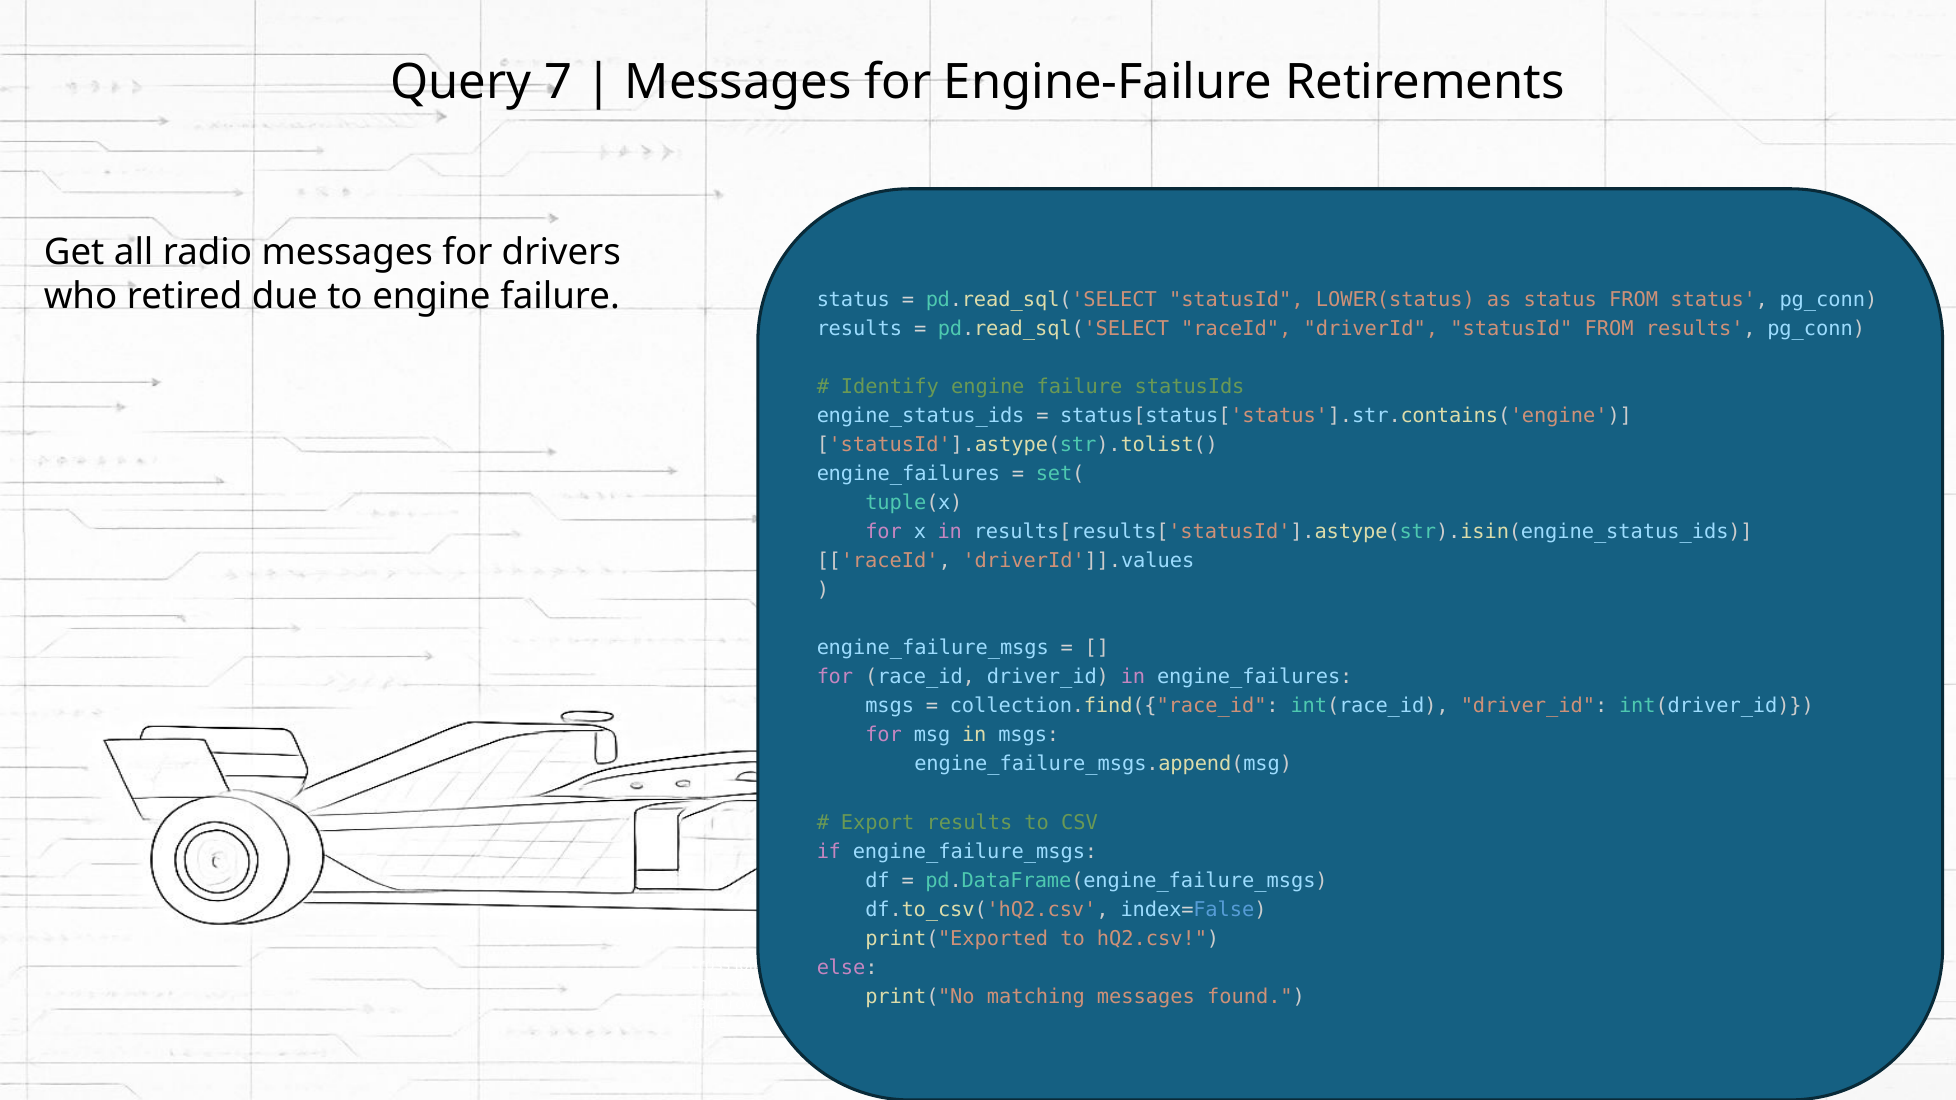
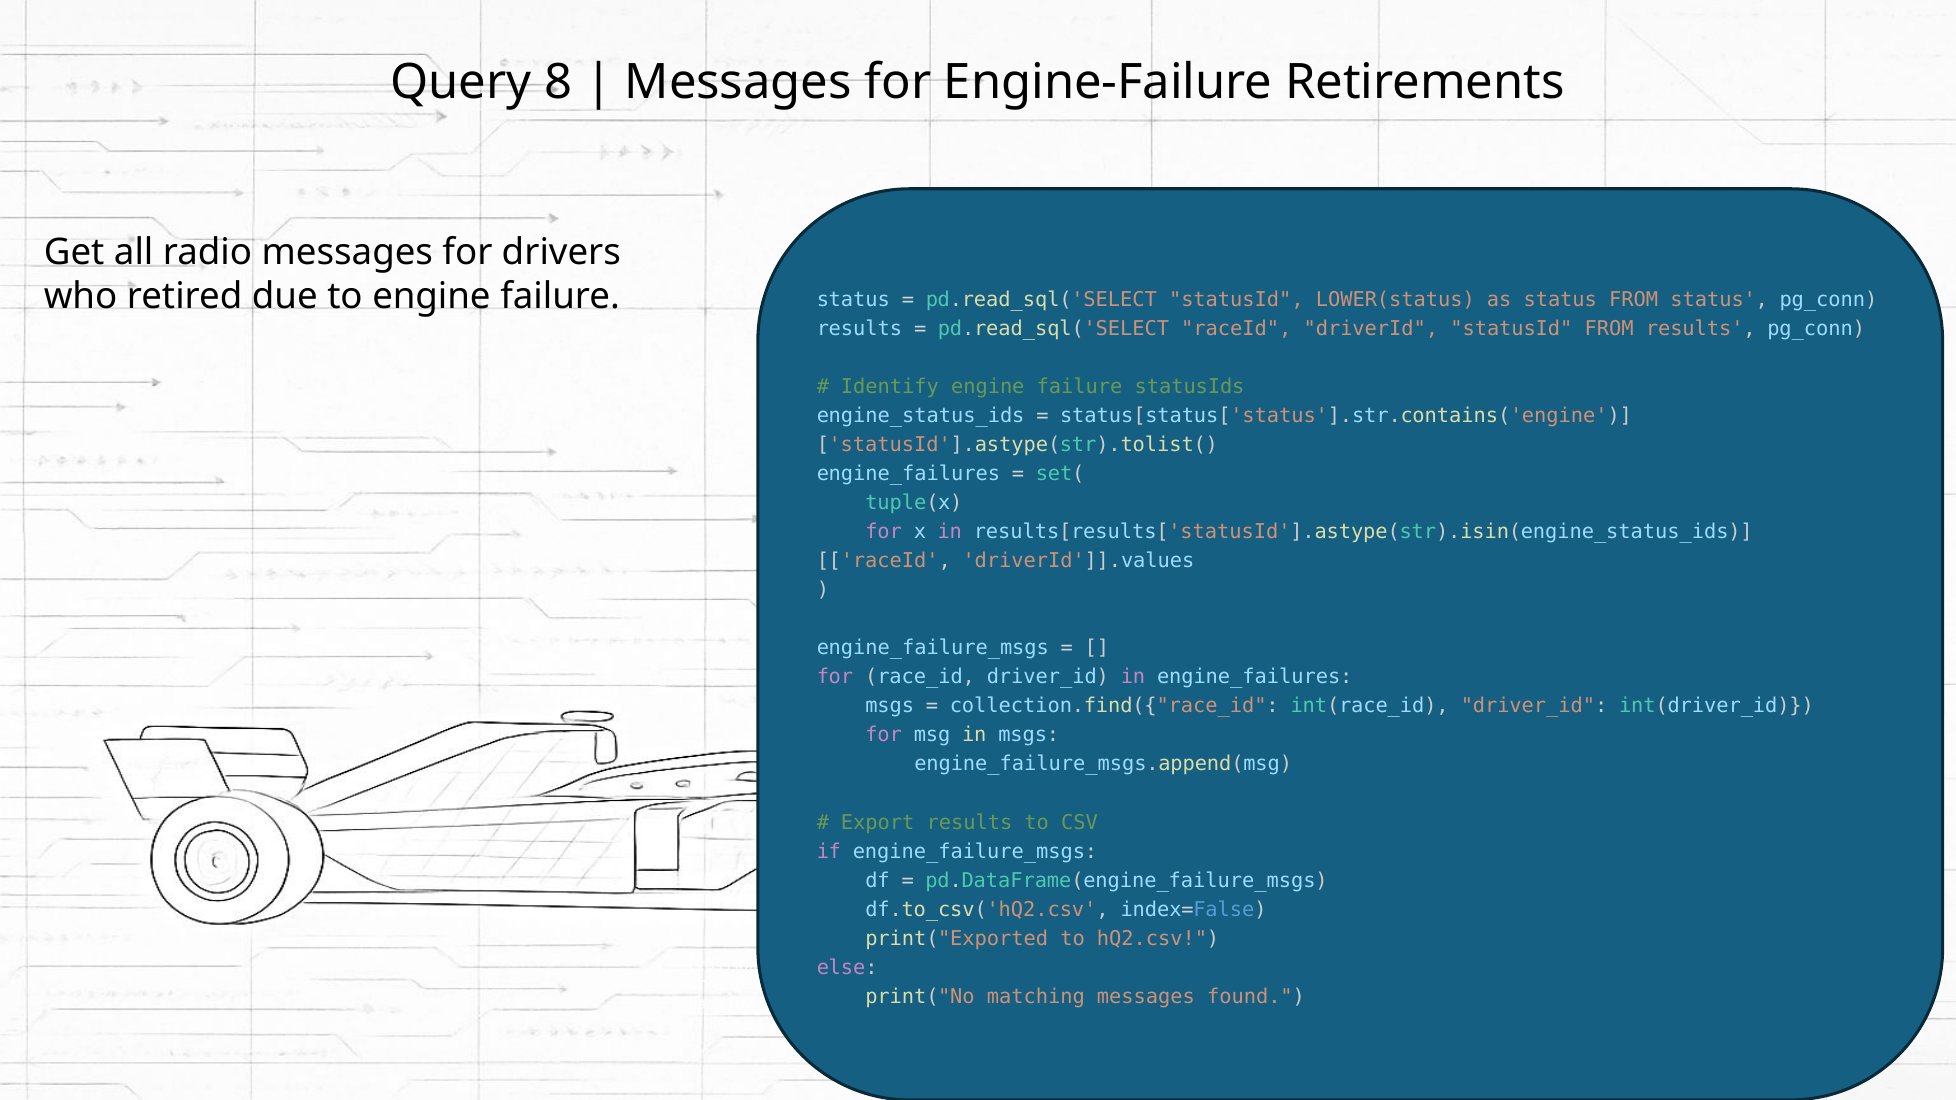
7: 7 -> 8 (558, 82)
